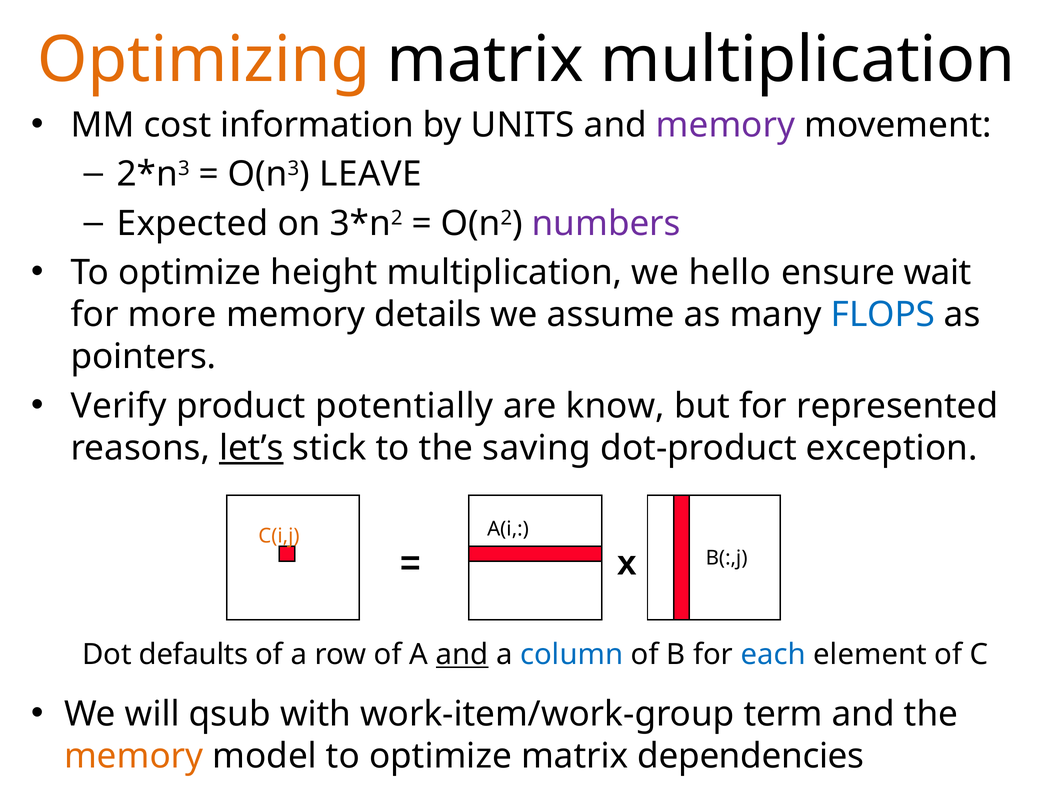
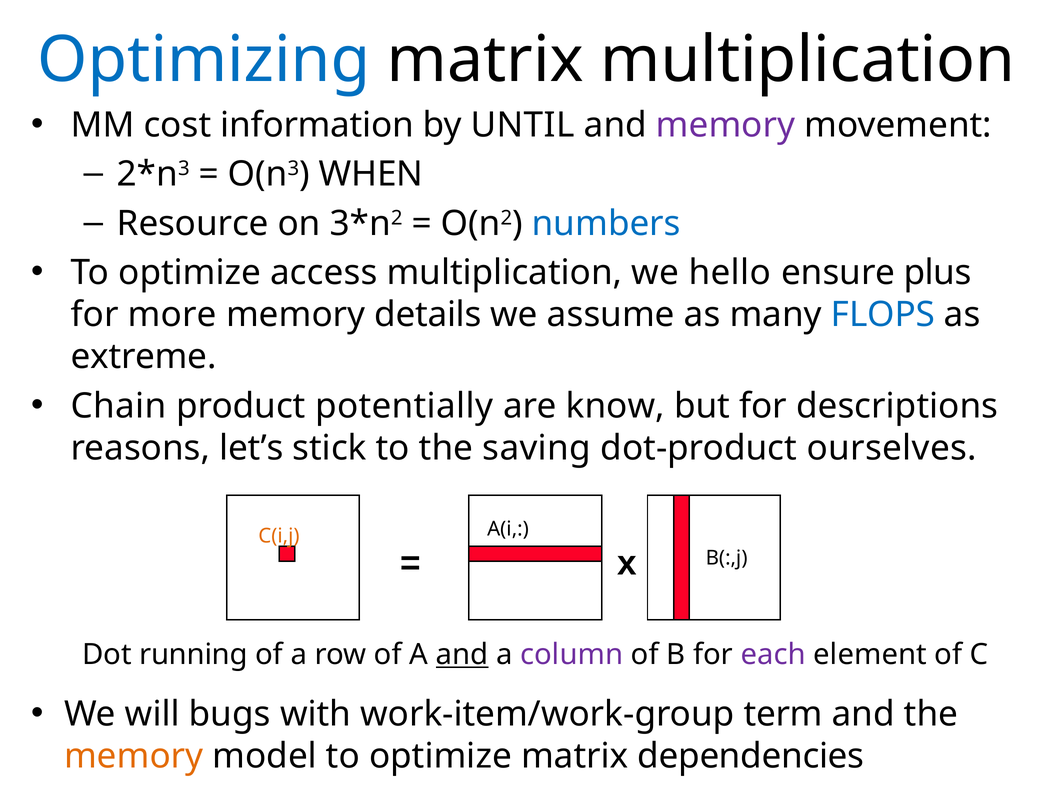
Optimizing colour: orange -> blue (204, 60)
UNITS: UNITS -> UNTIL (523, 125)
LEAVE: LEAVE -> WHEN (371, 174)
Expected: Expected -> Resource (193, 224)
numbers colour: purple -> blue (606, 224)
height: height -> access (324, 273)
wait: wait -> plus (938, 273)
pointers: pointers -> extreme (144, 357)
Verify: Verify -> Chain (119, 406)
represented: represented -> descriptions (897, 406)
let’s underline: present -> none (251, 448)
exception: exception -> ourselves (892, 448)
defaults: defaults -> running (194, 655)
column colour: blue -> purple (572, 655)
each colour: blue -> purple (773, 655)
qsub: qsub -> bugs (230, 714)
